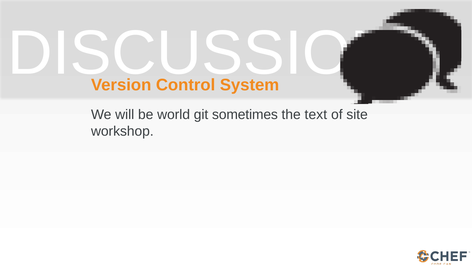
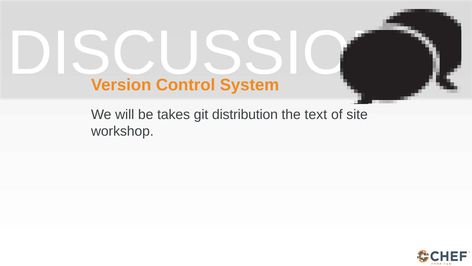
world: world -> takes (174, 115)
sometimes: sometimes -> distribution (245, 115)
